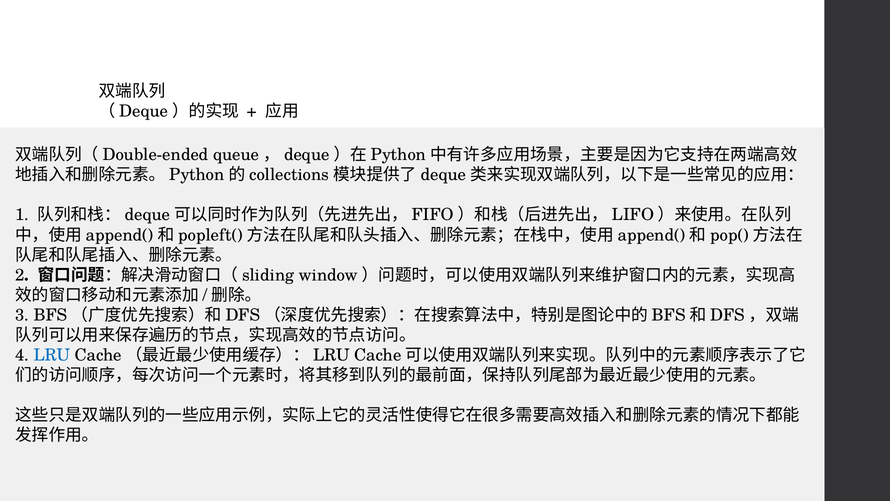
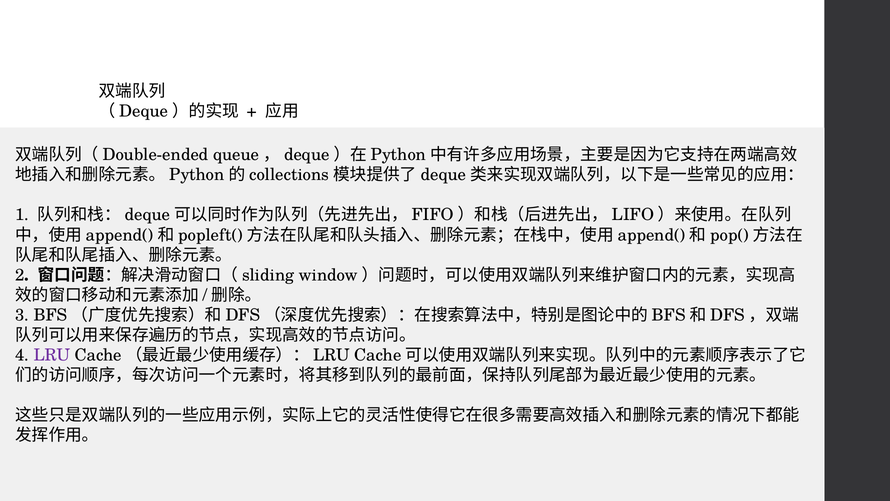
LRU colour: blue -> purple (52, 355)
